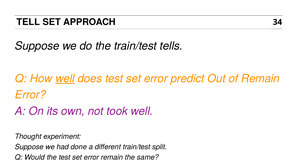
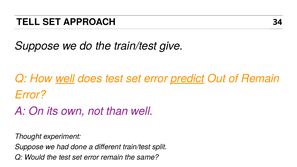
tells: tells -> give (171, 46)
predict underline: none -> present (188, 78)
took: took -> than (117, 111)
